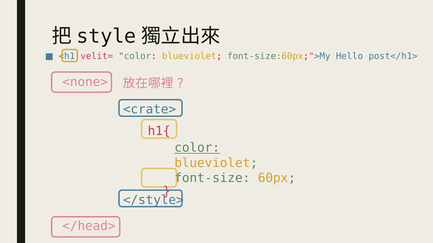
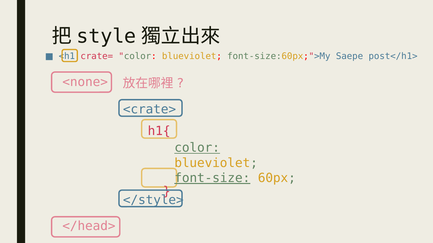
velit=: velit= -> crate= (97, 56)
Hello: Hello -> Saepe (350, 56)
font-size underline: none -> present (212, 178)
